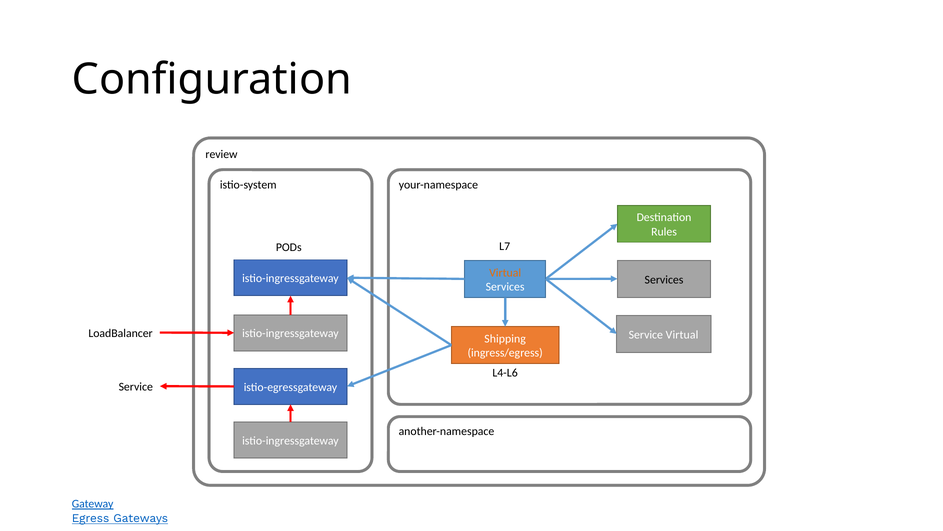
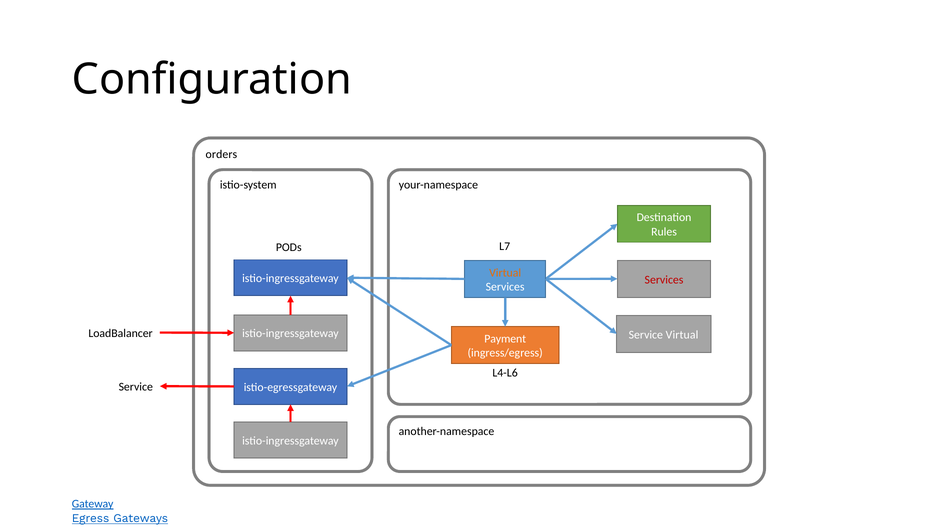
review: review -> orders (221, 154)
Services colour: black -> red (664, 279)
Shipping: Shipping -> Payment (505, 339)
